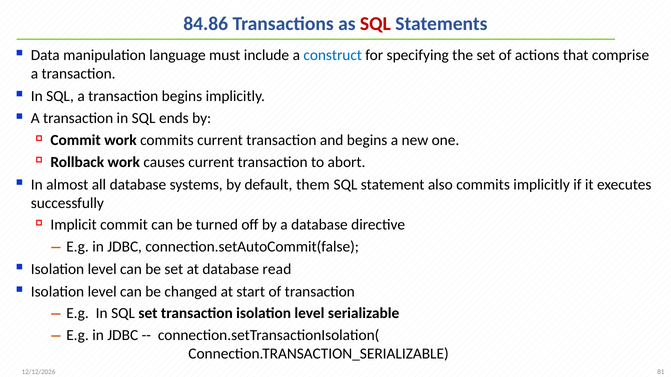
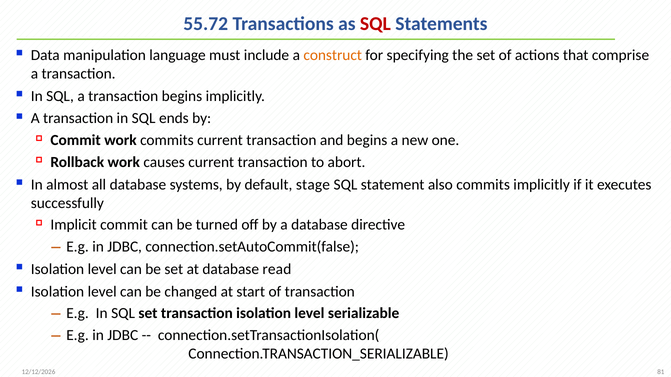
84.86: 84.86 -> 55.72 (206, 24)
construct colour: blue -> orange (333, 55)
them: them -> stage (313, 185)
